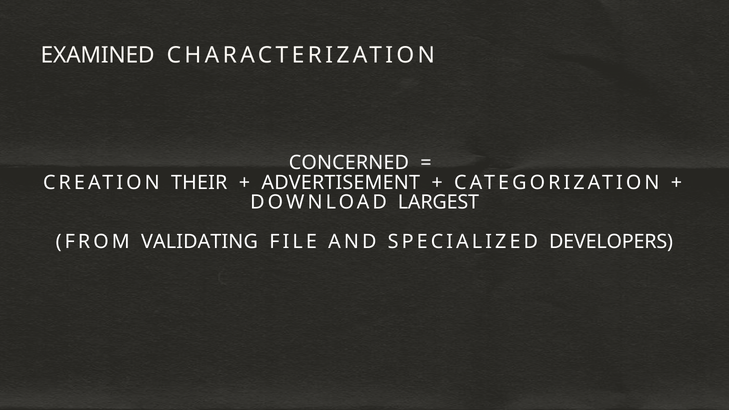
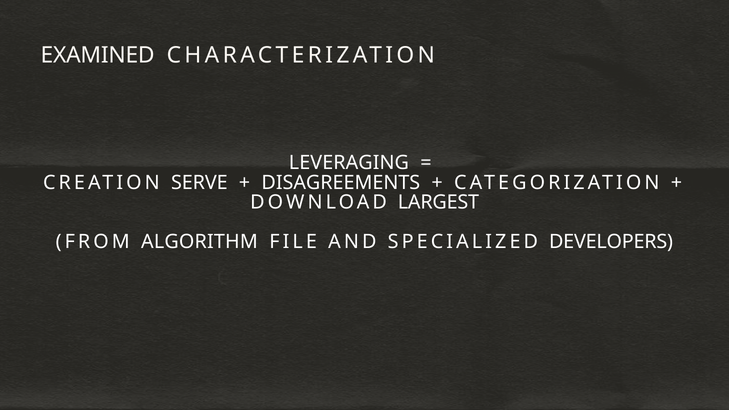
CONCERNED: CONCERNED -> LEVERAGING (349, 163)
THEIR: THEIR -> SERVE (199, 183)
ADVERTISEMENT: ADVERTISEMENT -> DISAGREEMENTS (341, 183)
VALIDATING: VALIDATING -> ALGORITHM (199, 242)
